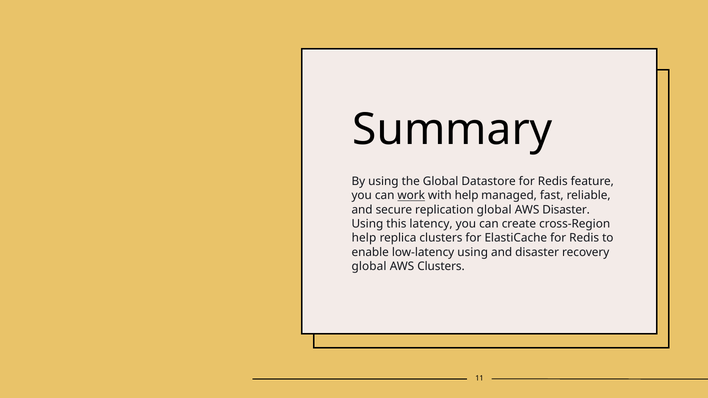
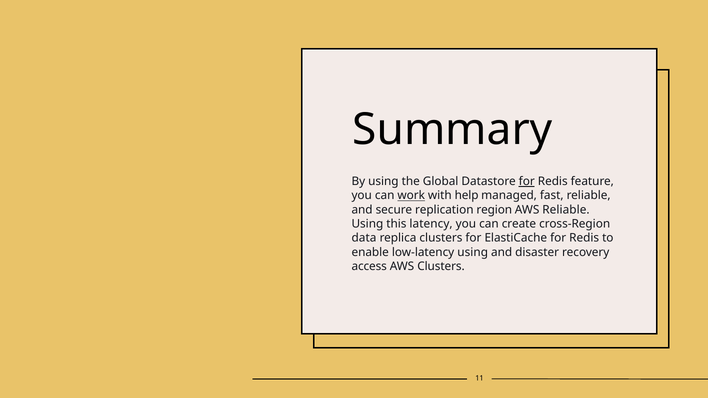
for underline: none -> present (527, 182)
replication global: global -> region (494, 210)
AWS Disaster: Disaster -> Reliable (566, 210)
help: help -> data (364, 238)
global: global -> access (369, 266)
